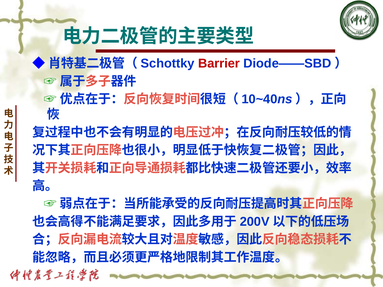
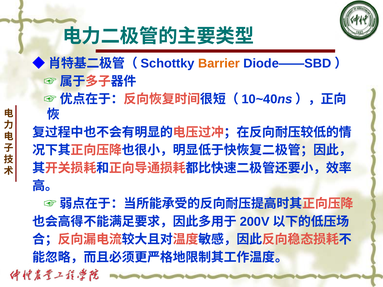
Barrier colour: red -> orange (219, 64)
